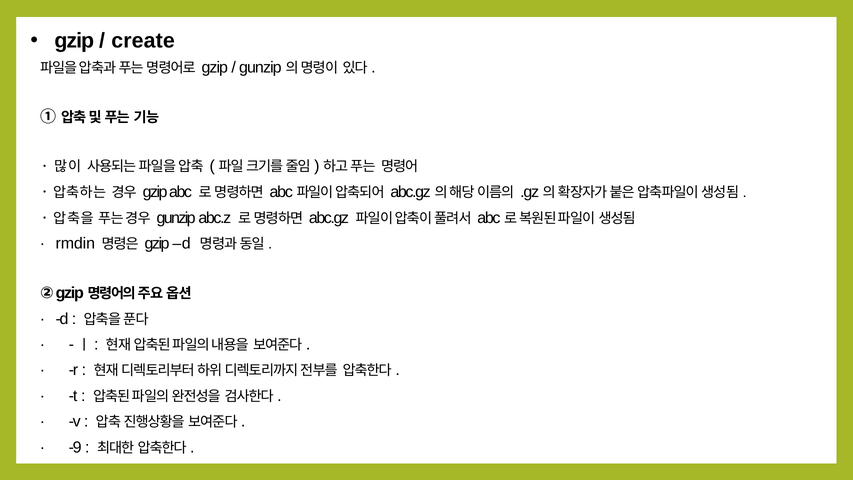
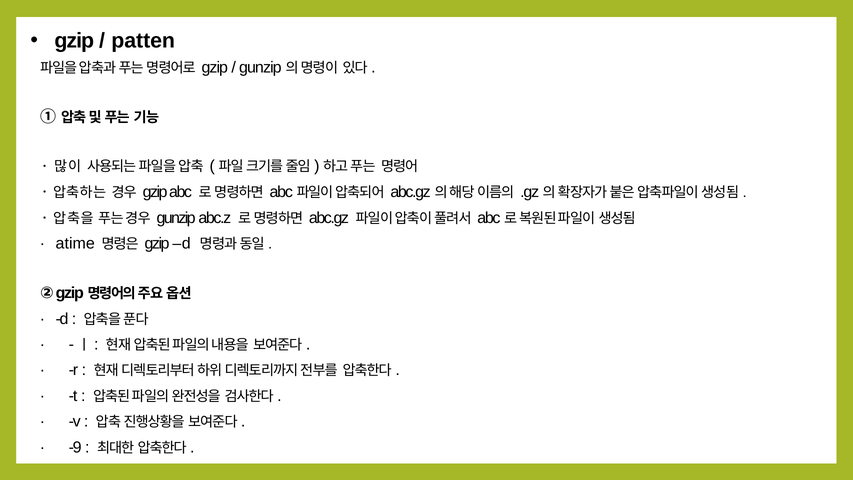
create: create -> patten (143, 41)
rmdin: rmdin -> atime (75, 244)
